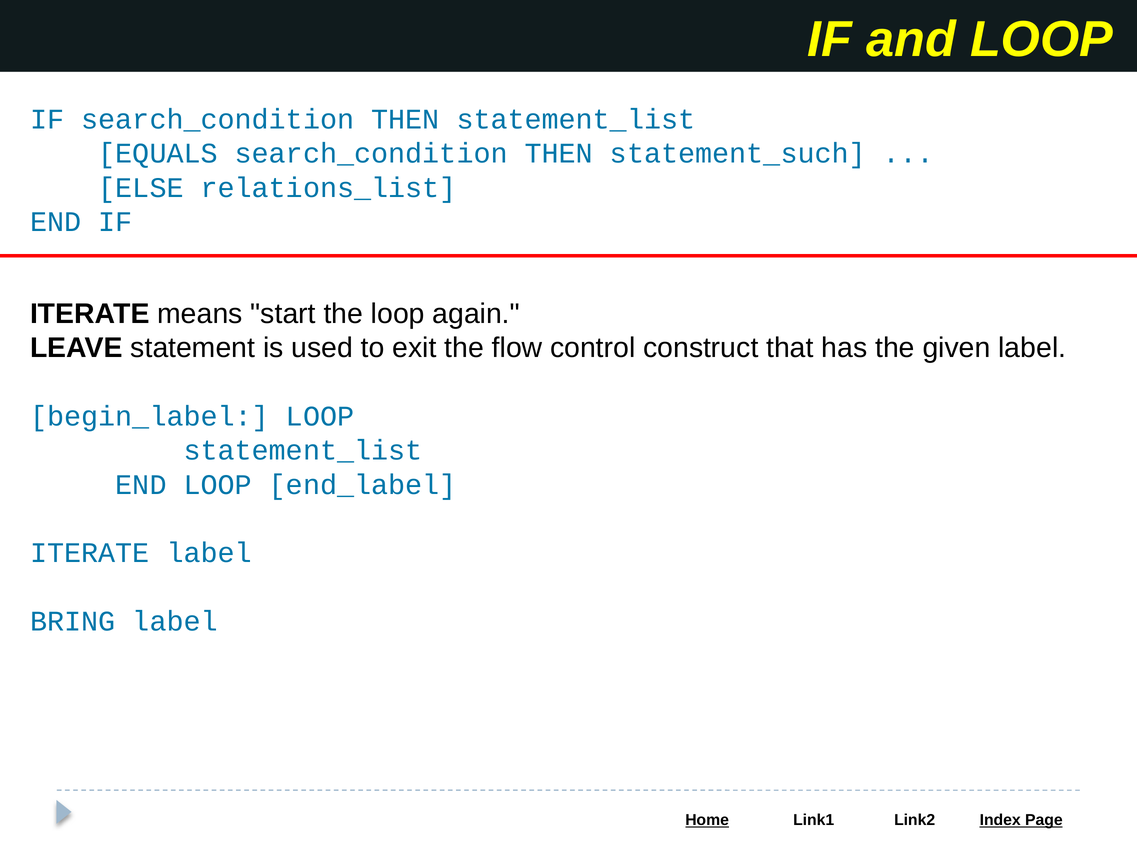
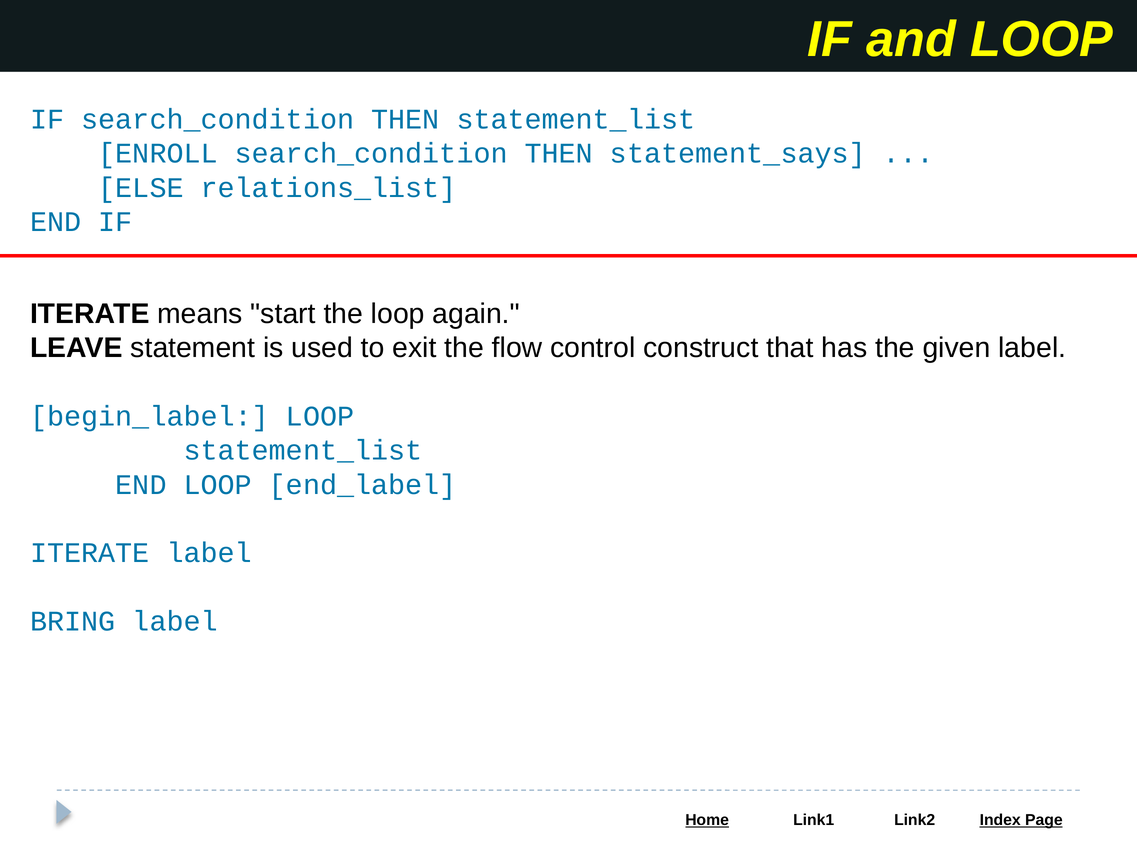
EQUALS: EQUALS -> ENROLL (158, 153)
statement_such: statement_such -> statement_says (738, 153)
